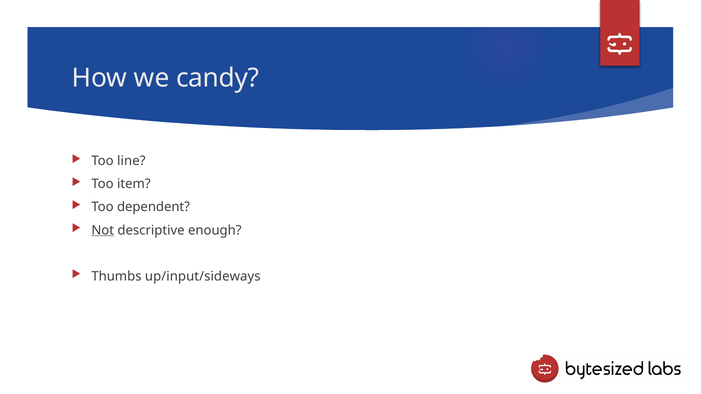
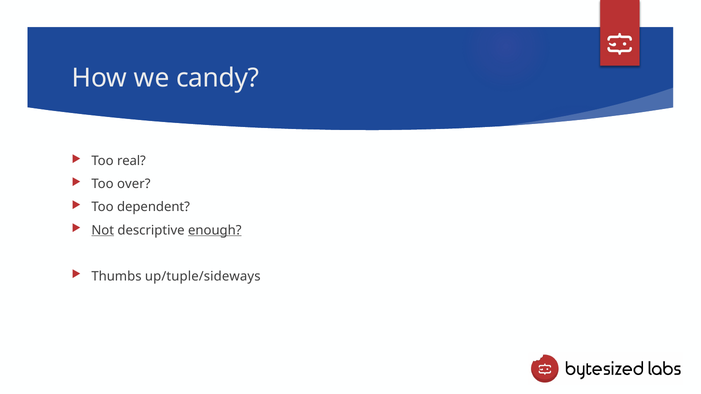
line: line -> real (131, 161)
item: item -> over (134, 184)
enough underline: none -> present (215, 230)
up/input/sideways: up/input/sideways -> up/tuple/sideways (203, 277)
